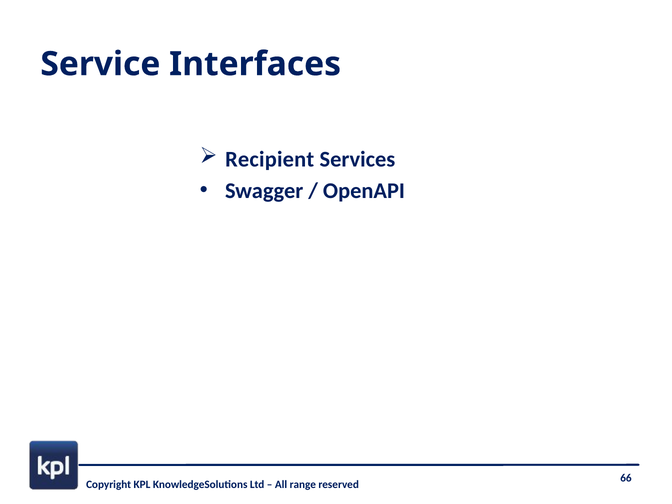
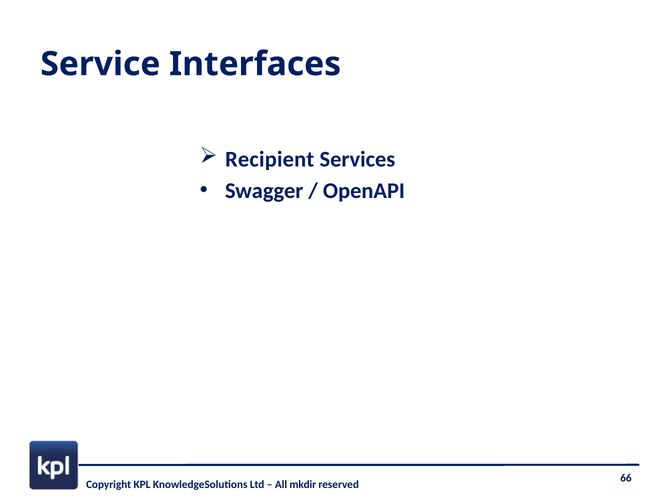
range: range -> mkdir (303, 485)
